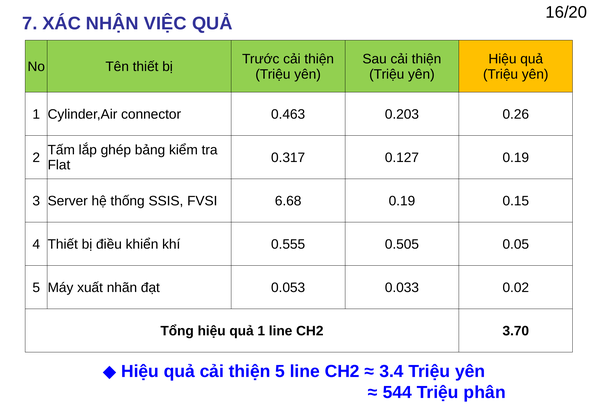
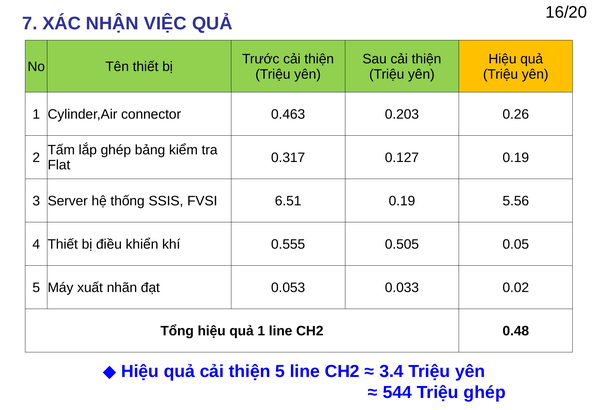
6.68: 6.68 -> 6.51 (288, 201)
0.15: 0.15 -> 5.56 (516, 201)
3.70: 3.70 -> 0.48 (516, 331)
Triệu phân: phân -> ghép (485, 392)
